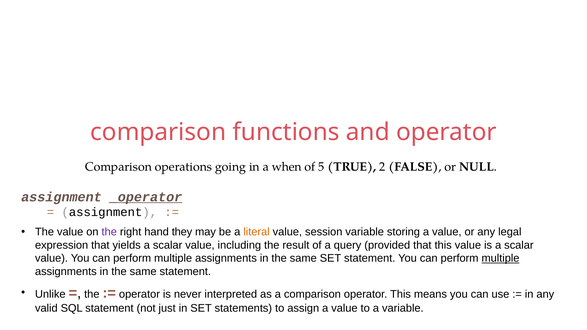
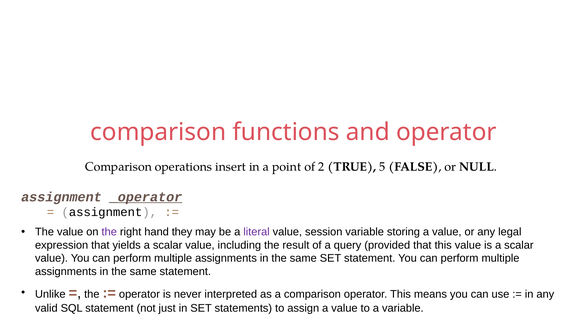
going: going -> insert (231, 167)
when: when -> point (287, 167)
5: 5 -> 2 (321, 167)
2: 2 -> 5 (382, 167)
literal colour: orange -> purple (257, 232)
multiple underline: present -> none (500, 259)
